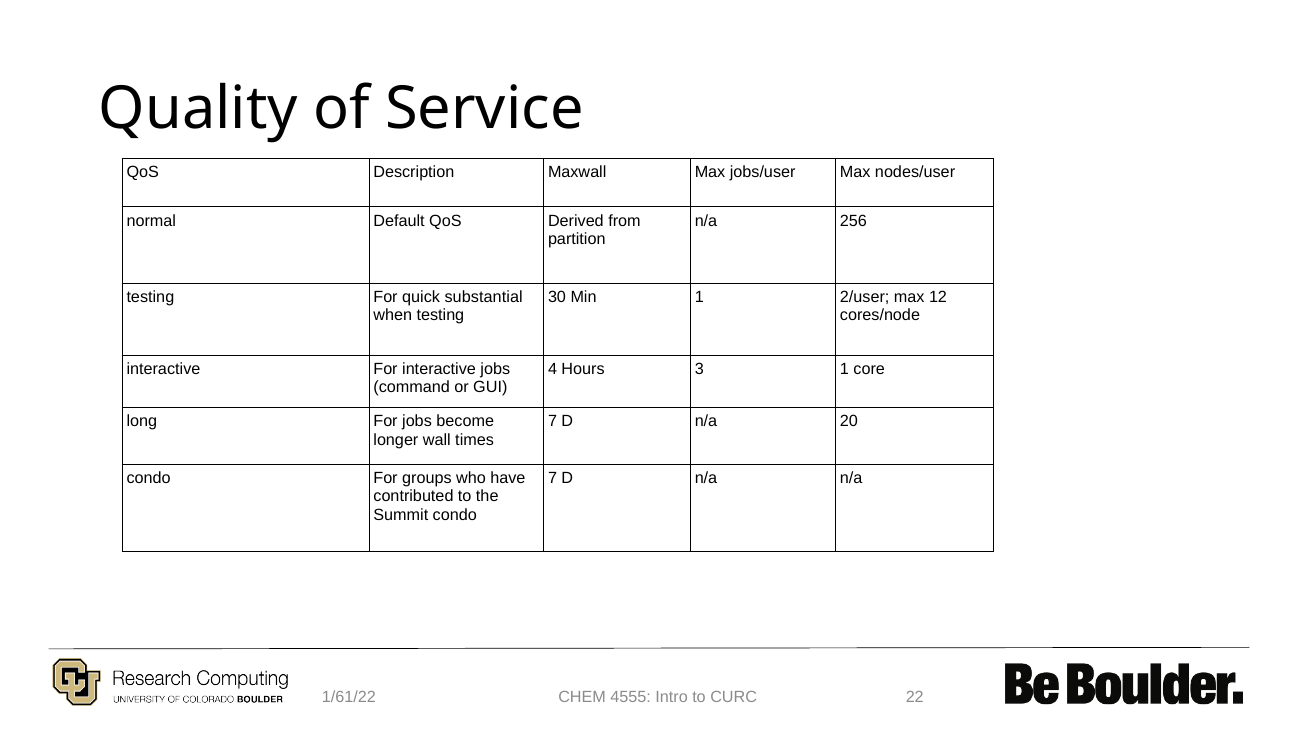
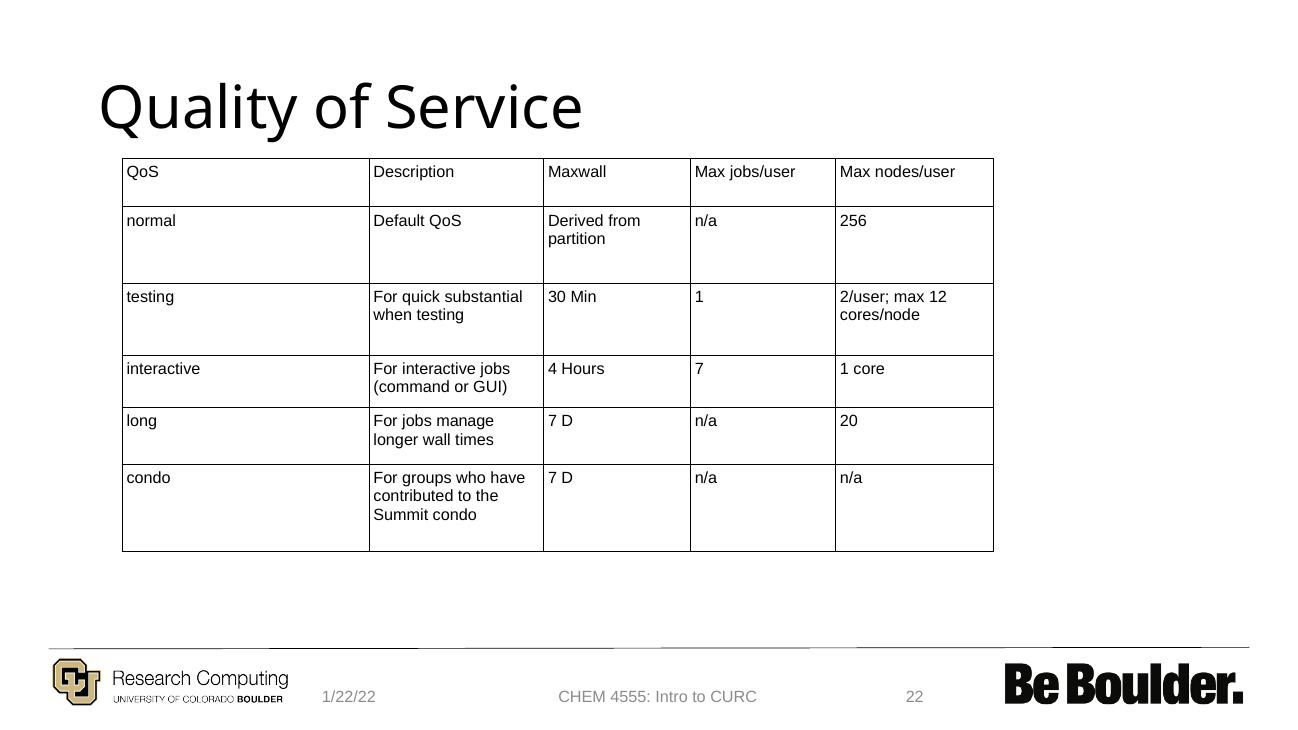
Hours 3: 3 -> 7 (699, 369)
become: become -> manage (465, 422)
1/61/22: 1/61/22 -> 1/22/22 (349, 697)
